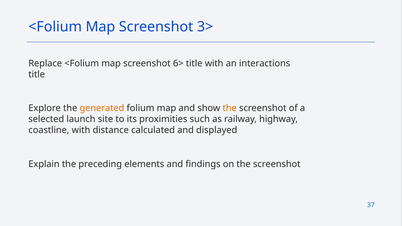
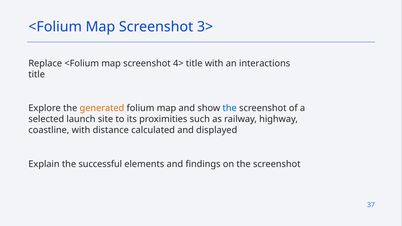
6>: 6> -> 4> (178, 63)
the colour: orange -> blue (230, 108)
preceding: preceding -> successful (100, 164)
